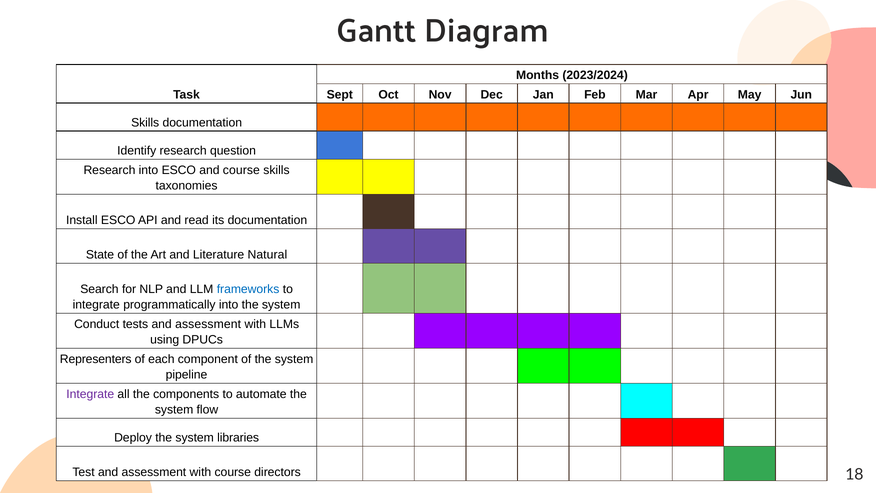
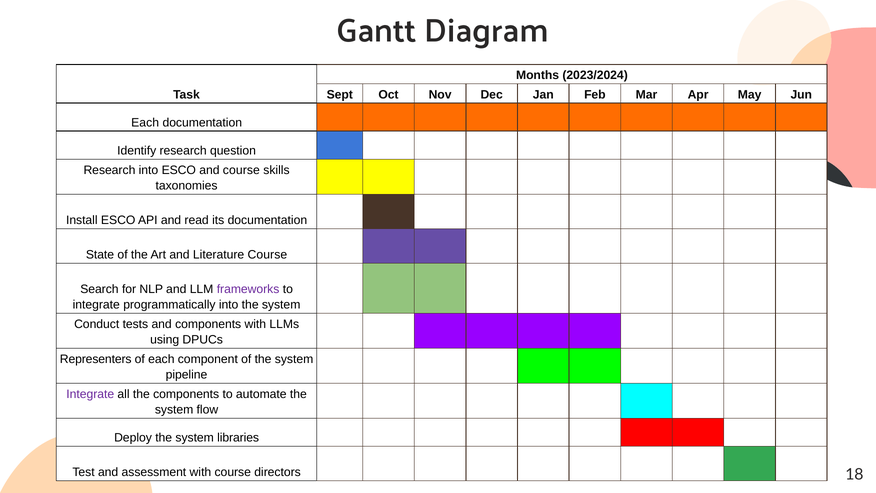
Skills: Skills -> Each (145, 123)
Literature Natural: Natural -> Course (267, 255)
frameworks colour: blue -> purple (248, 289)
tests and assessment: assessment -> components (208, 324)
